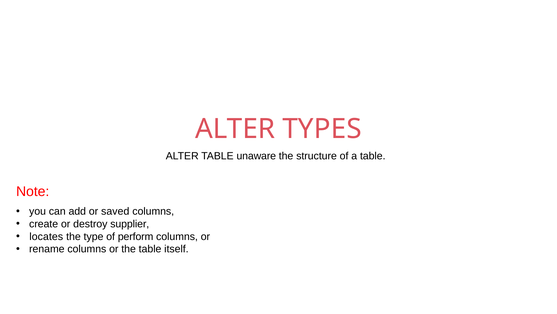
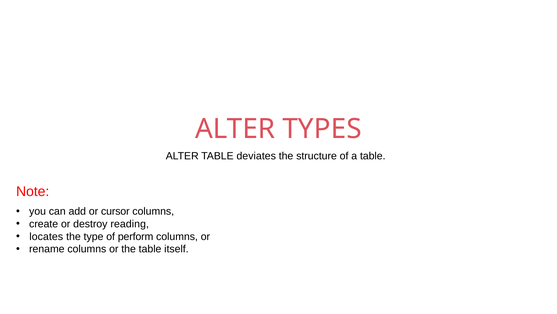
unaware: unaware -> deviates (256, 156)
saved: saved -> cursor (115, 211)
supplier: supplier -> reading (130, 224)
